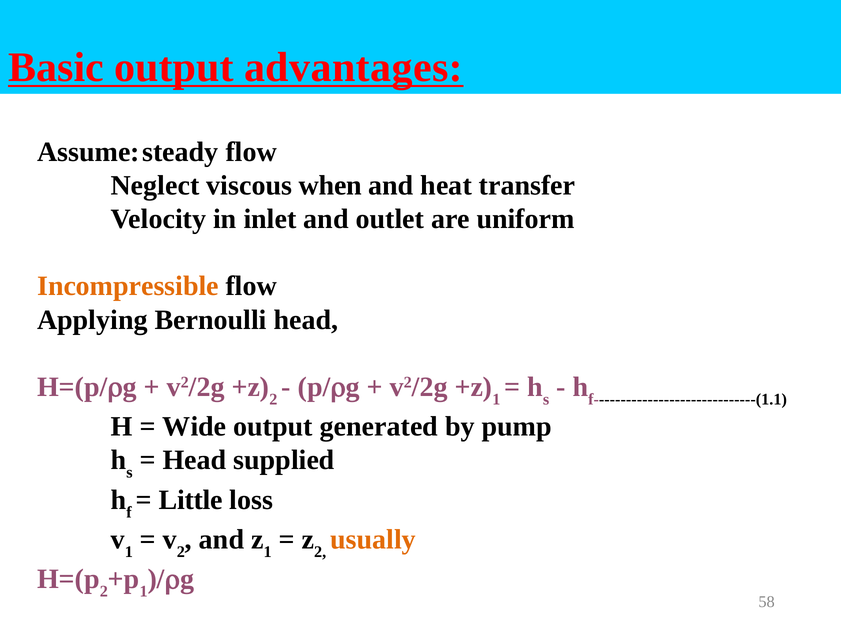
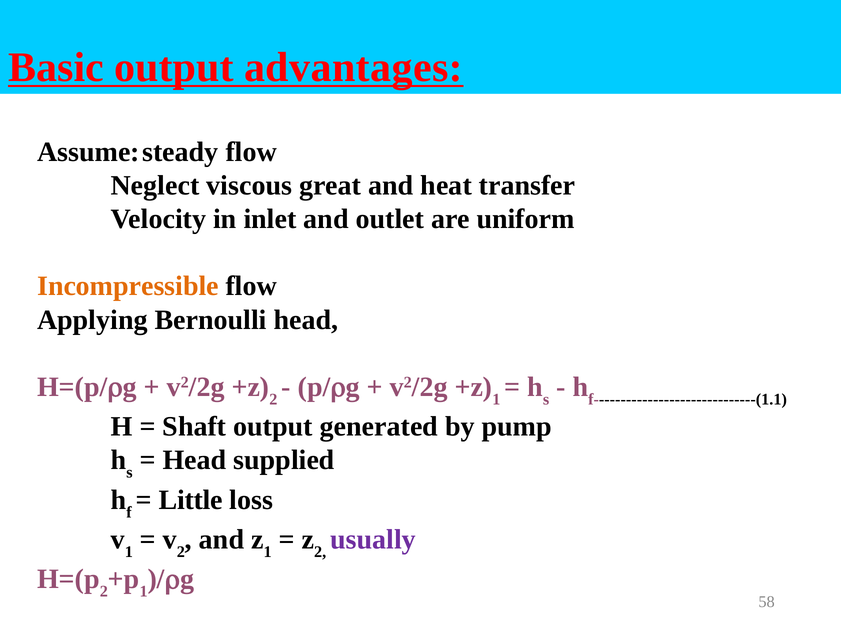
when: when -> great (330, 186)
Wide: Wide -> Shaft (194, 427)
usually colour: orange -> purple (373, 540)
